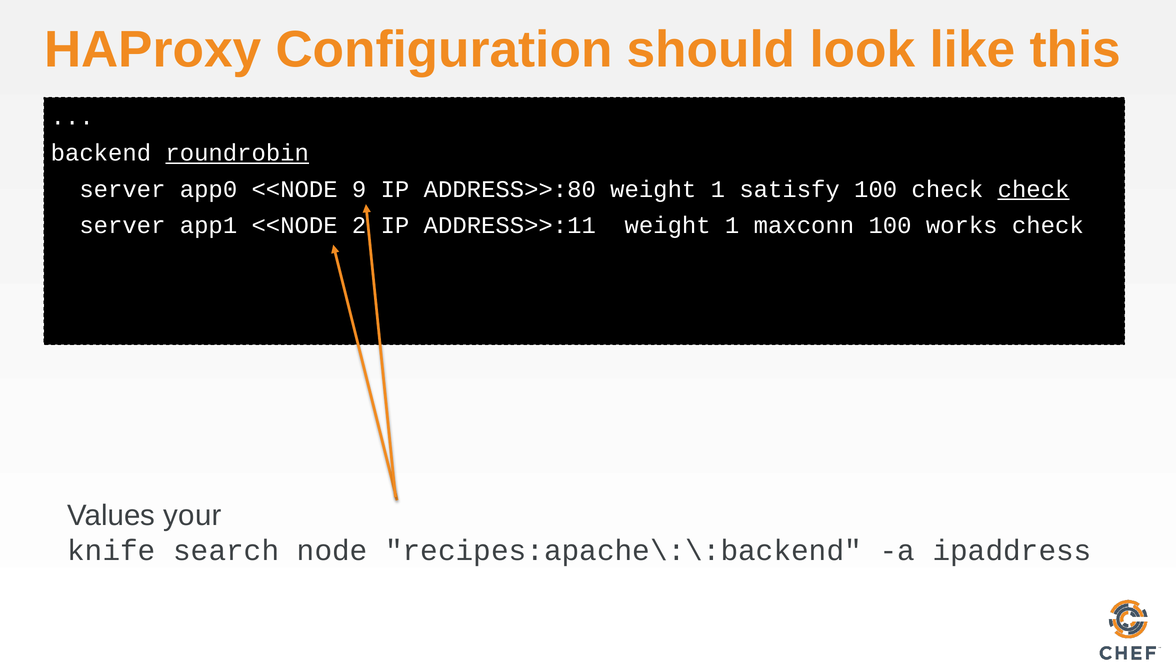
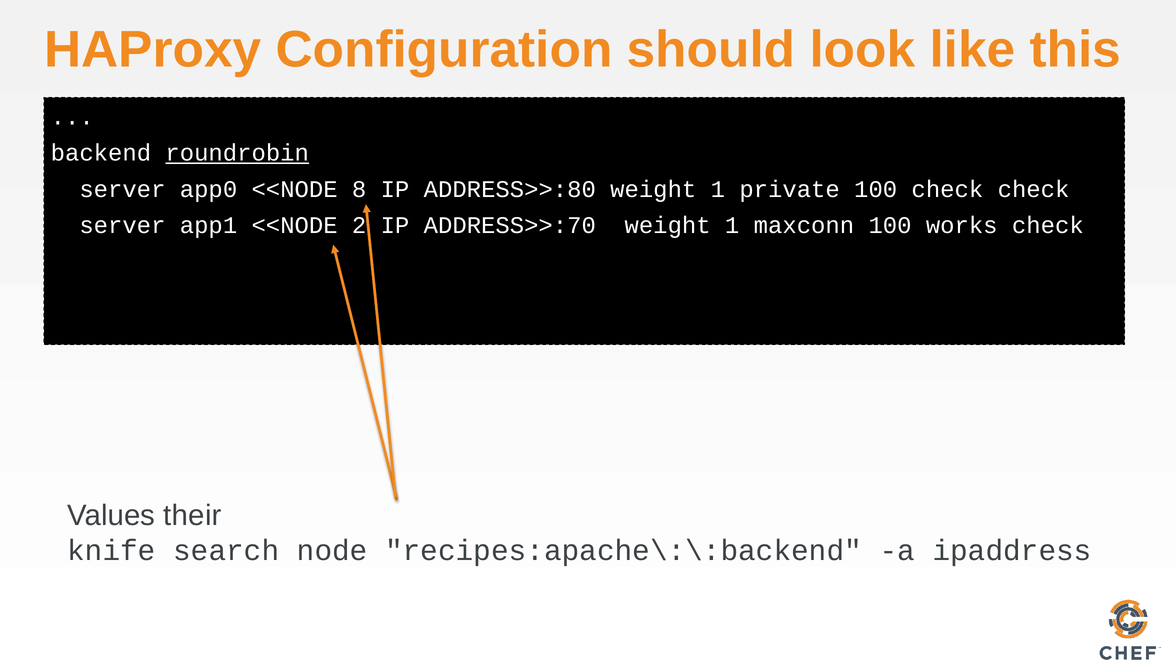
9: 9 -> 8 (359, 189)
satisfy: satisfy -> private (790, 189)
check underline: present -> none (1034, 189)
ADDRESS>>:11: ADDRESS>>:11 -> ADDRESS>>:70 (510, 225)
your: your -> their (192, 515)
